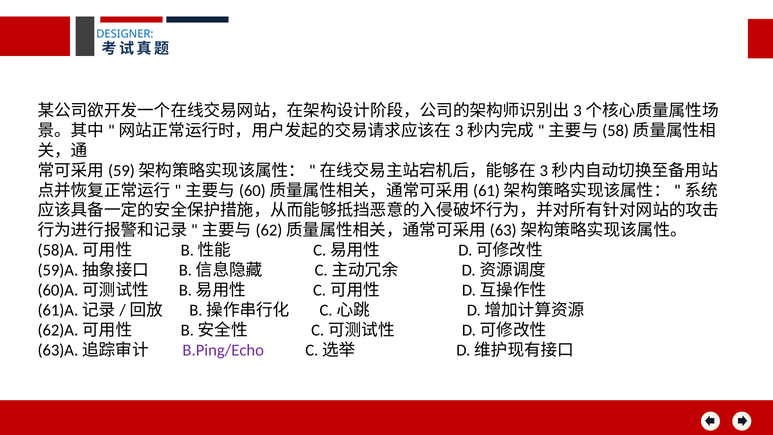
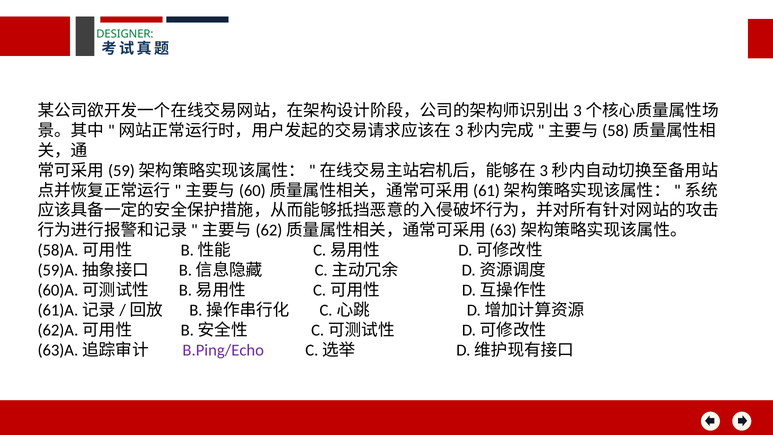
DESIGNER colour: blue -> green (125, 34)
